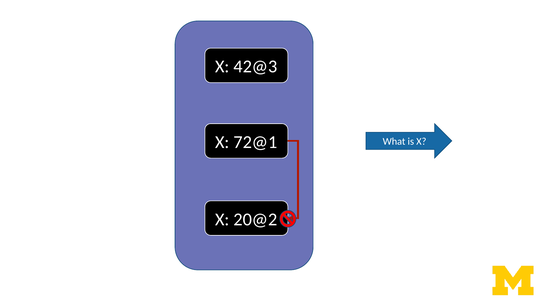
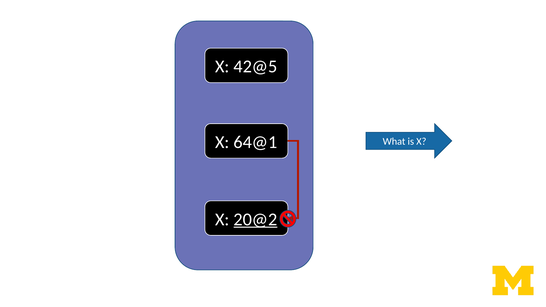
42@3: 42@3 -> 42@5 (255, 67)
72@1: 72@1 -> 64@1 (255, 142)
20@2 underline: none -> present (255, 219)
